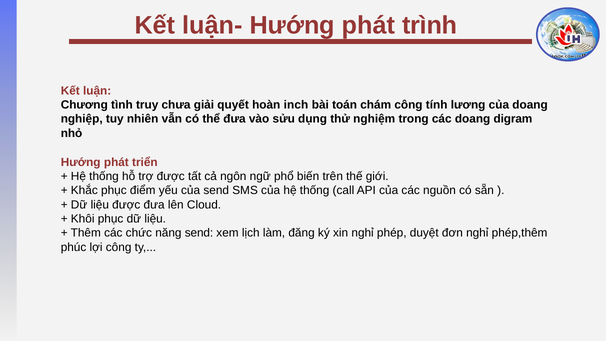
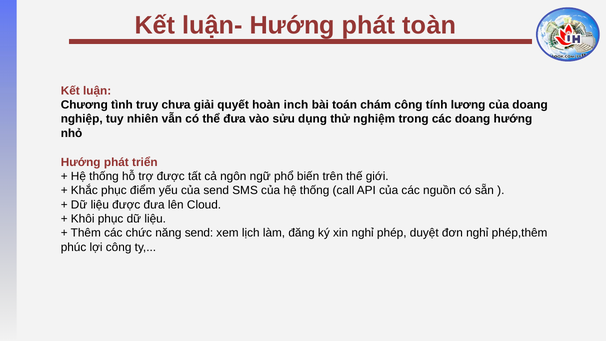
trình: trình -> toàn (429, 25)
doang digram: digram -> hướng (513, 119)
